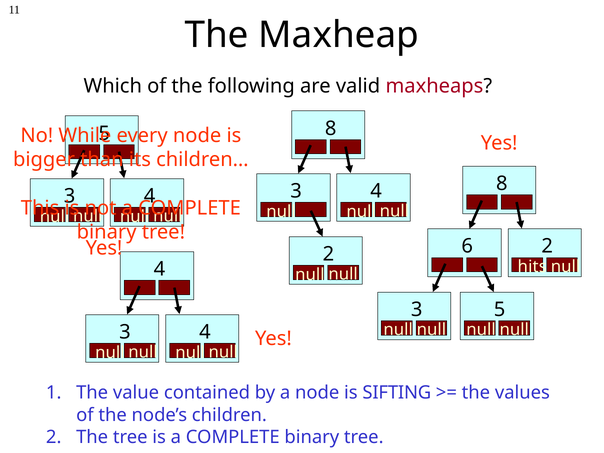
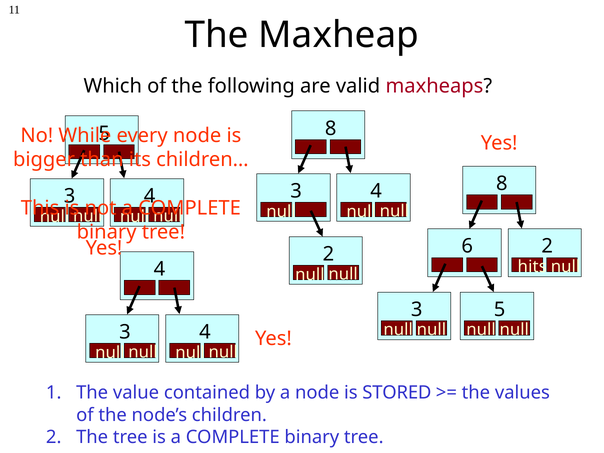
SIFTING: SIFTING -> STORED (397, 393)
